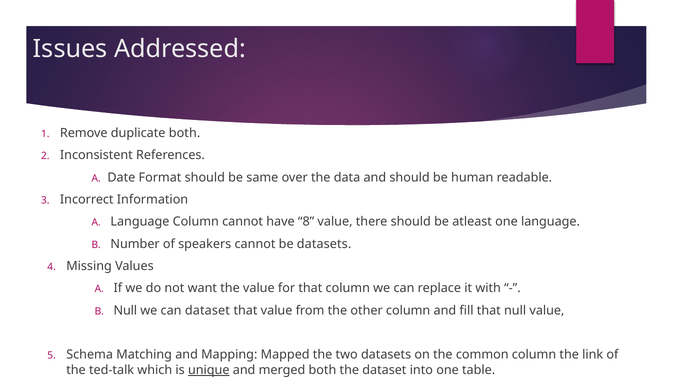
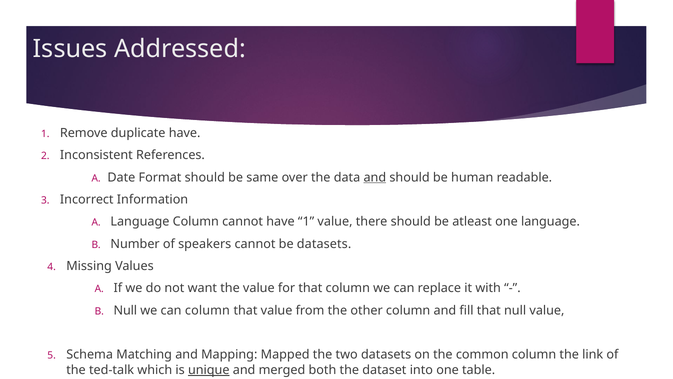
duplicate both: both -> have (185, 133)
and underline: none -> present (375, 177)
have 8: 8 -> 1 (306, 221)
can dataset: dataset -> column (207, 310)
